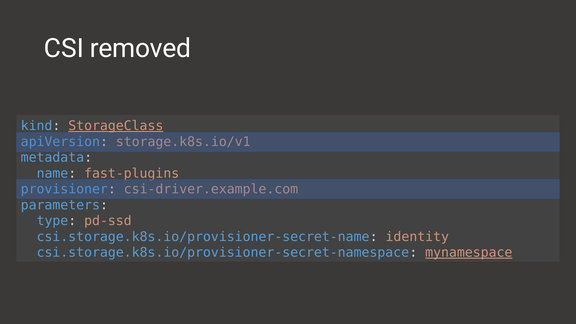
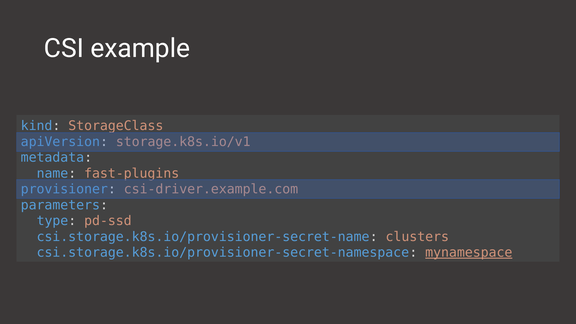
removed: removed -> example (140, 48)
StorageClass underline: present -> none (116, 126)
identity: identity -> clusters (417, 237)
